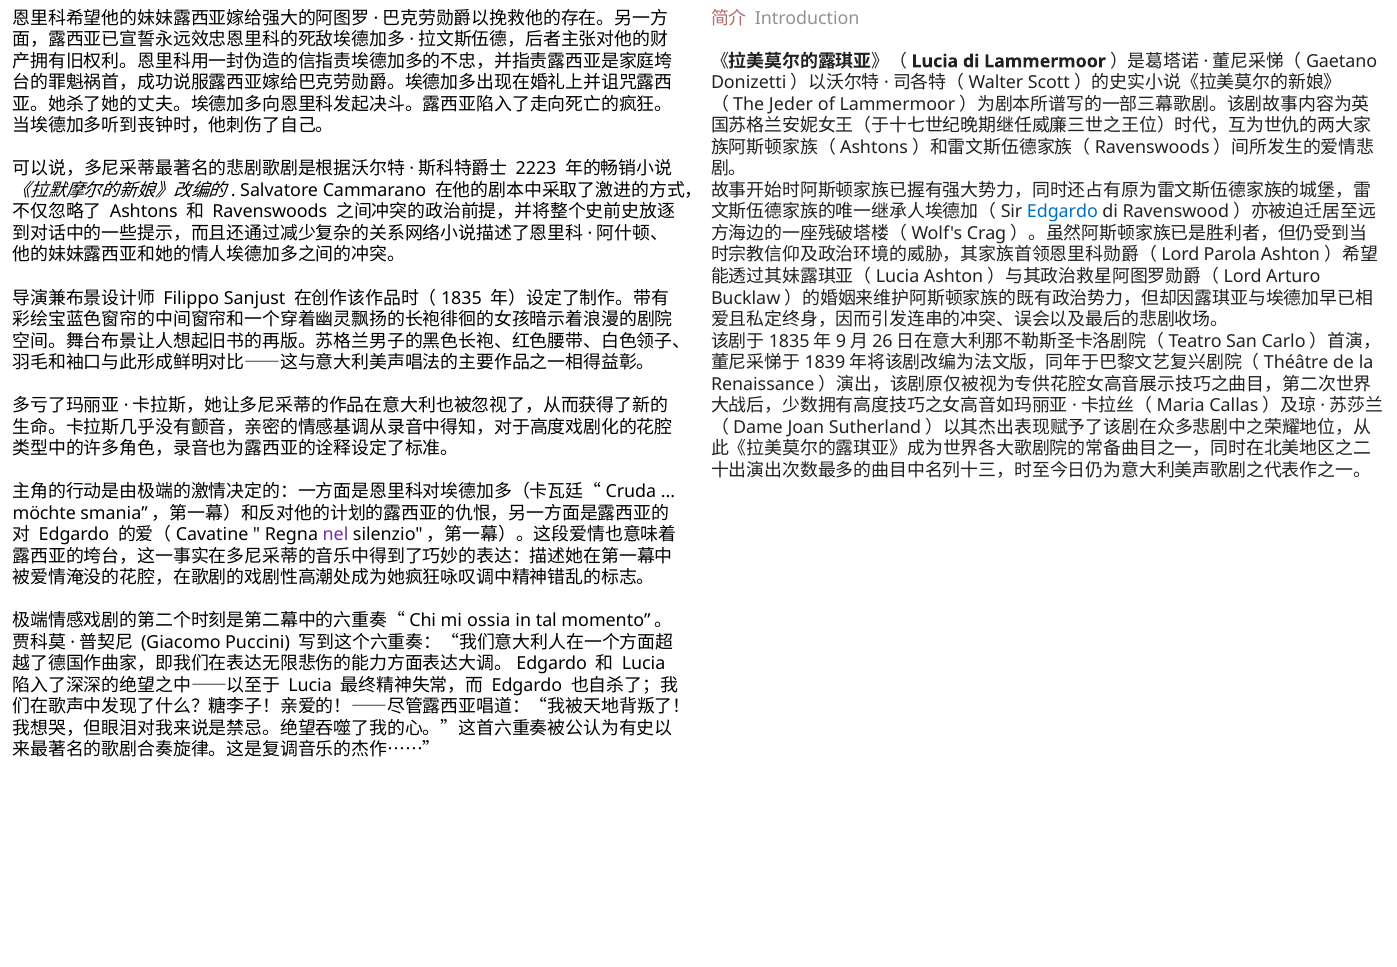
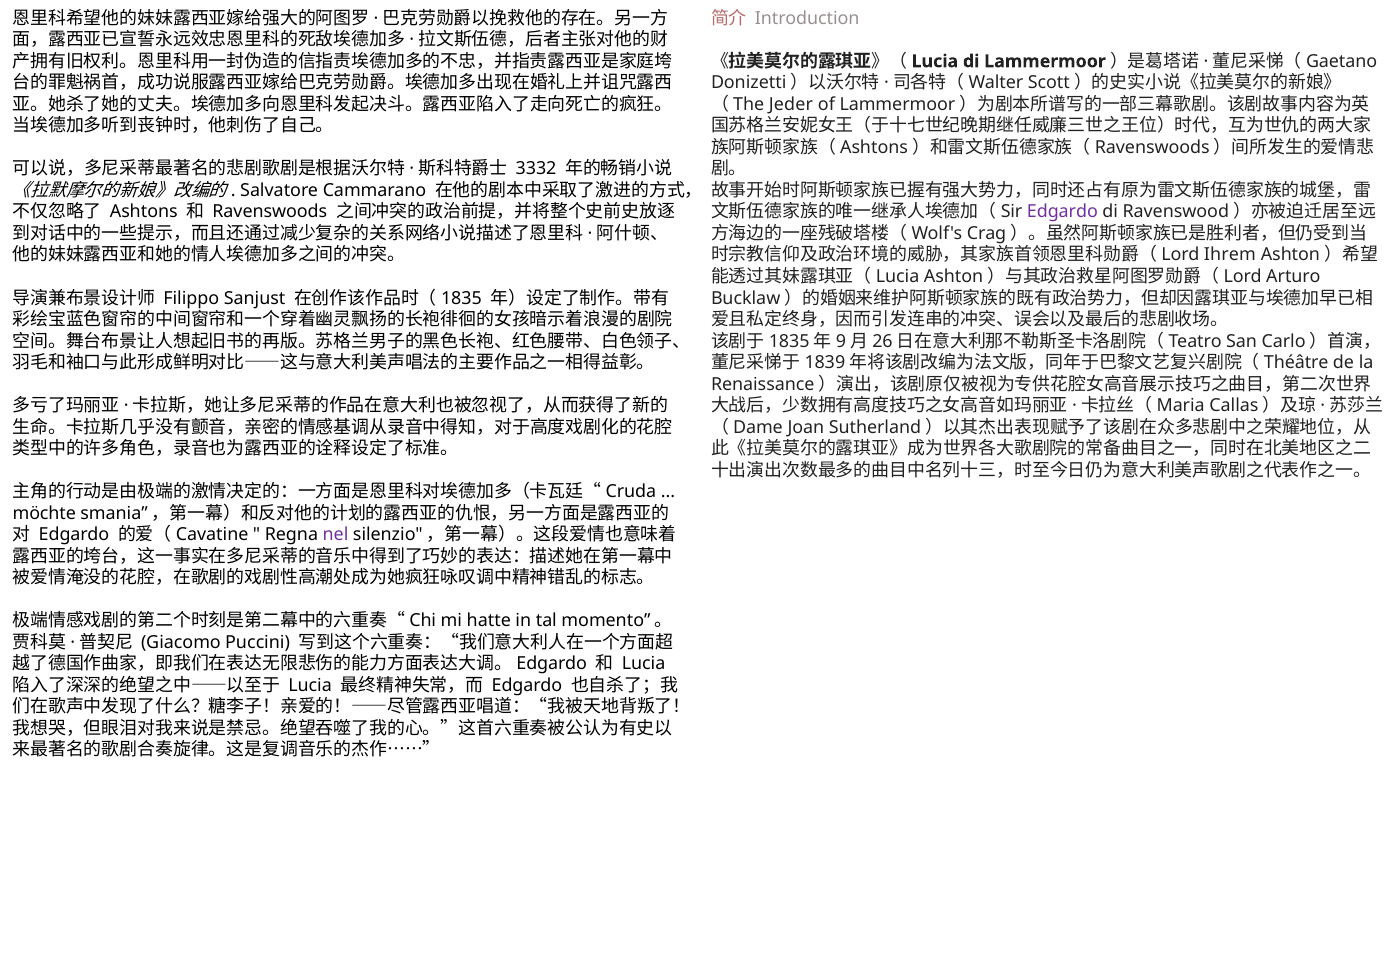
2223: 2223 -> 3332 (536, 169)
Edgardo colour: blue -> purple (1062, 212)
Parola: Parola -> Ihrem (1230, 255)
ossia: ossia -> hatte (489, 621)
